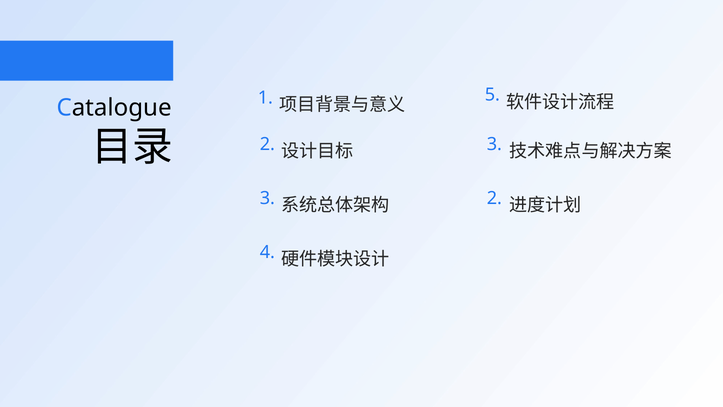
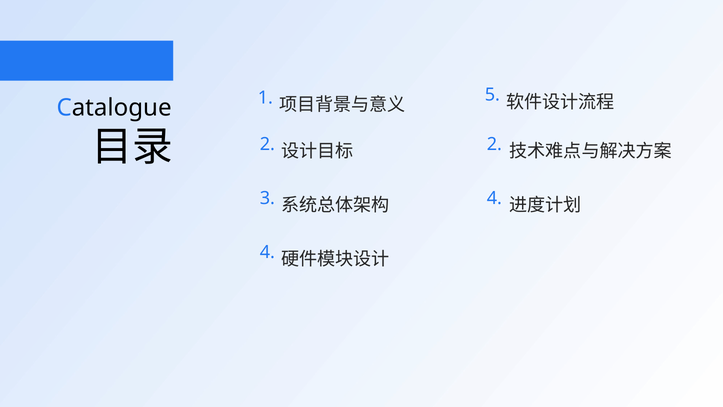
2 3: 3 -> 2 (494, 144)
3 2: 2 -> 4 (494, 198)
